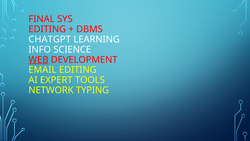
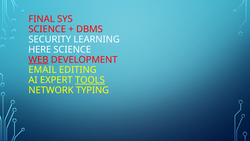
EDITING: EDITING -> SCIENCE (47, 29)
CHATGPT: CHATGPT -> SECURITY (50, 39)
INFO: INFO -> HERE (40, 49)
TOOLS underline: none -> present (90, 80)
